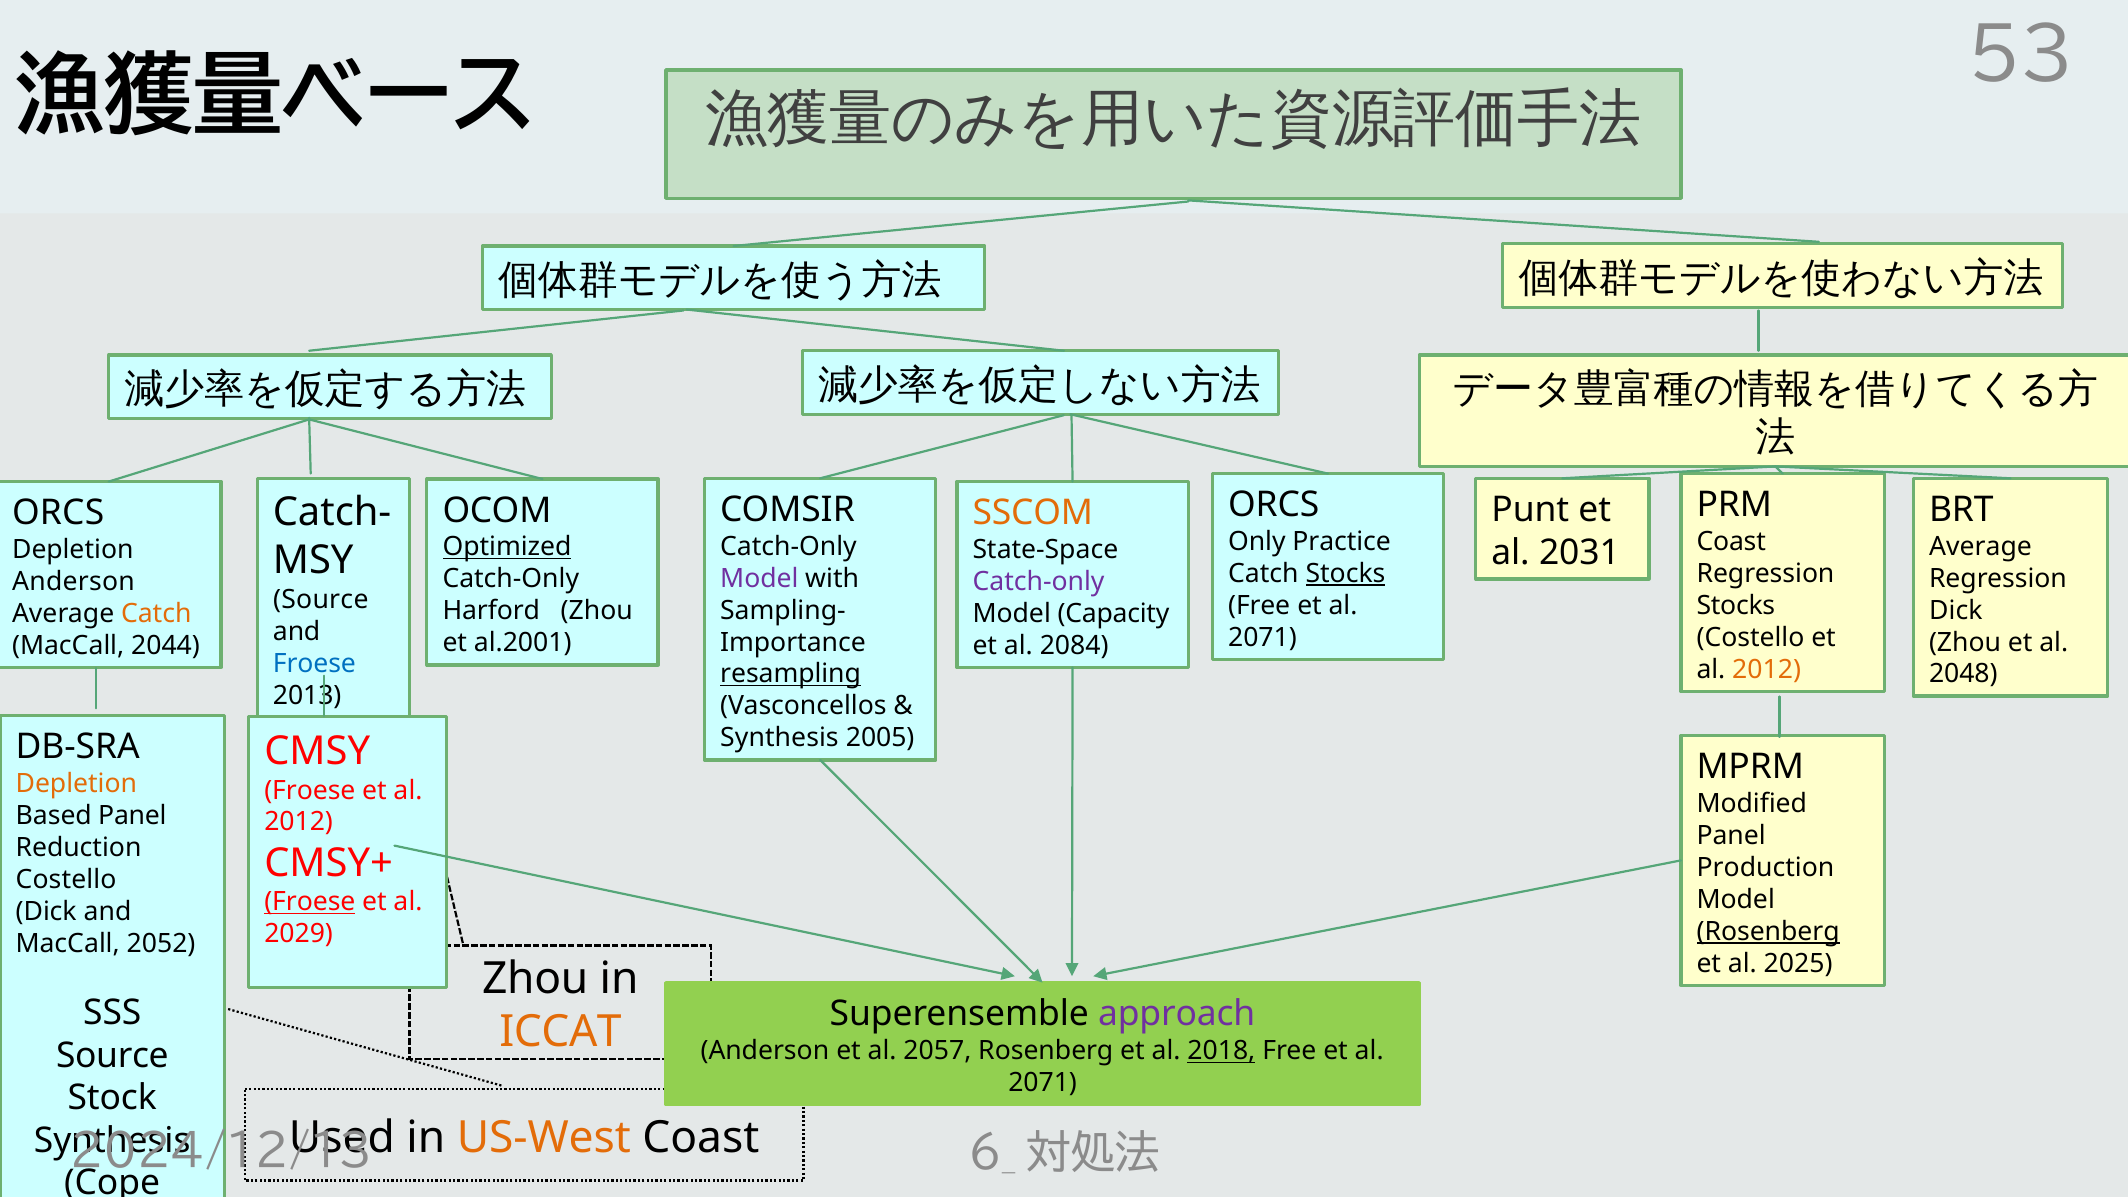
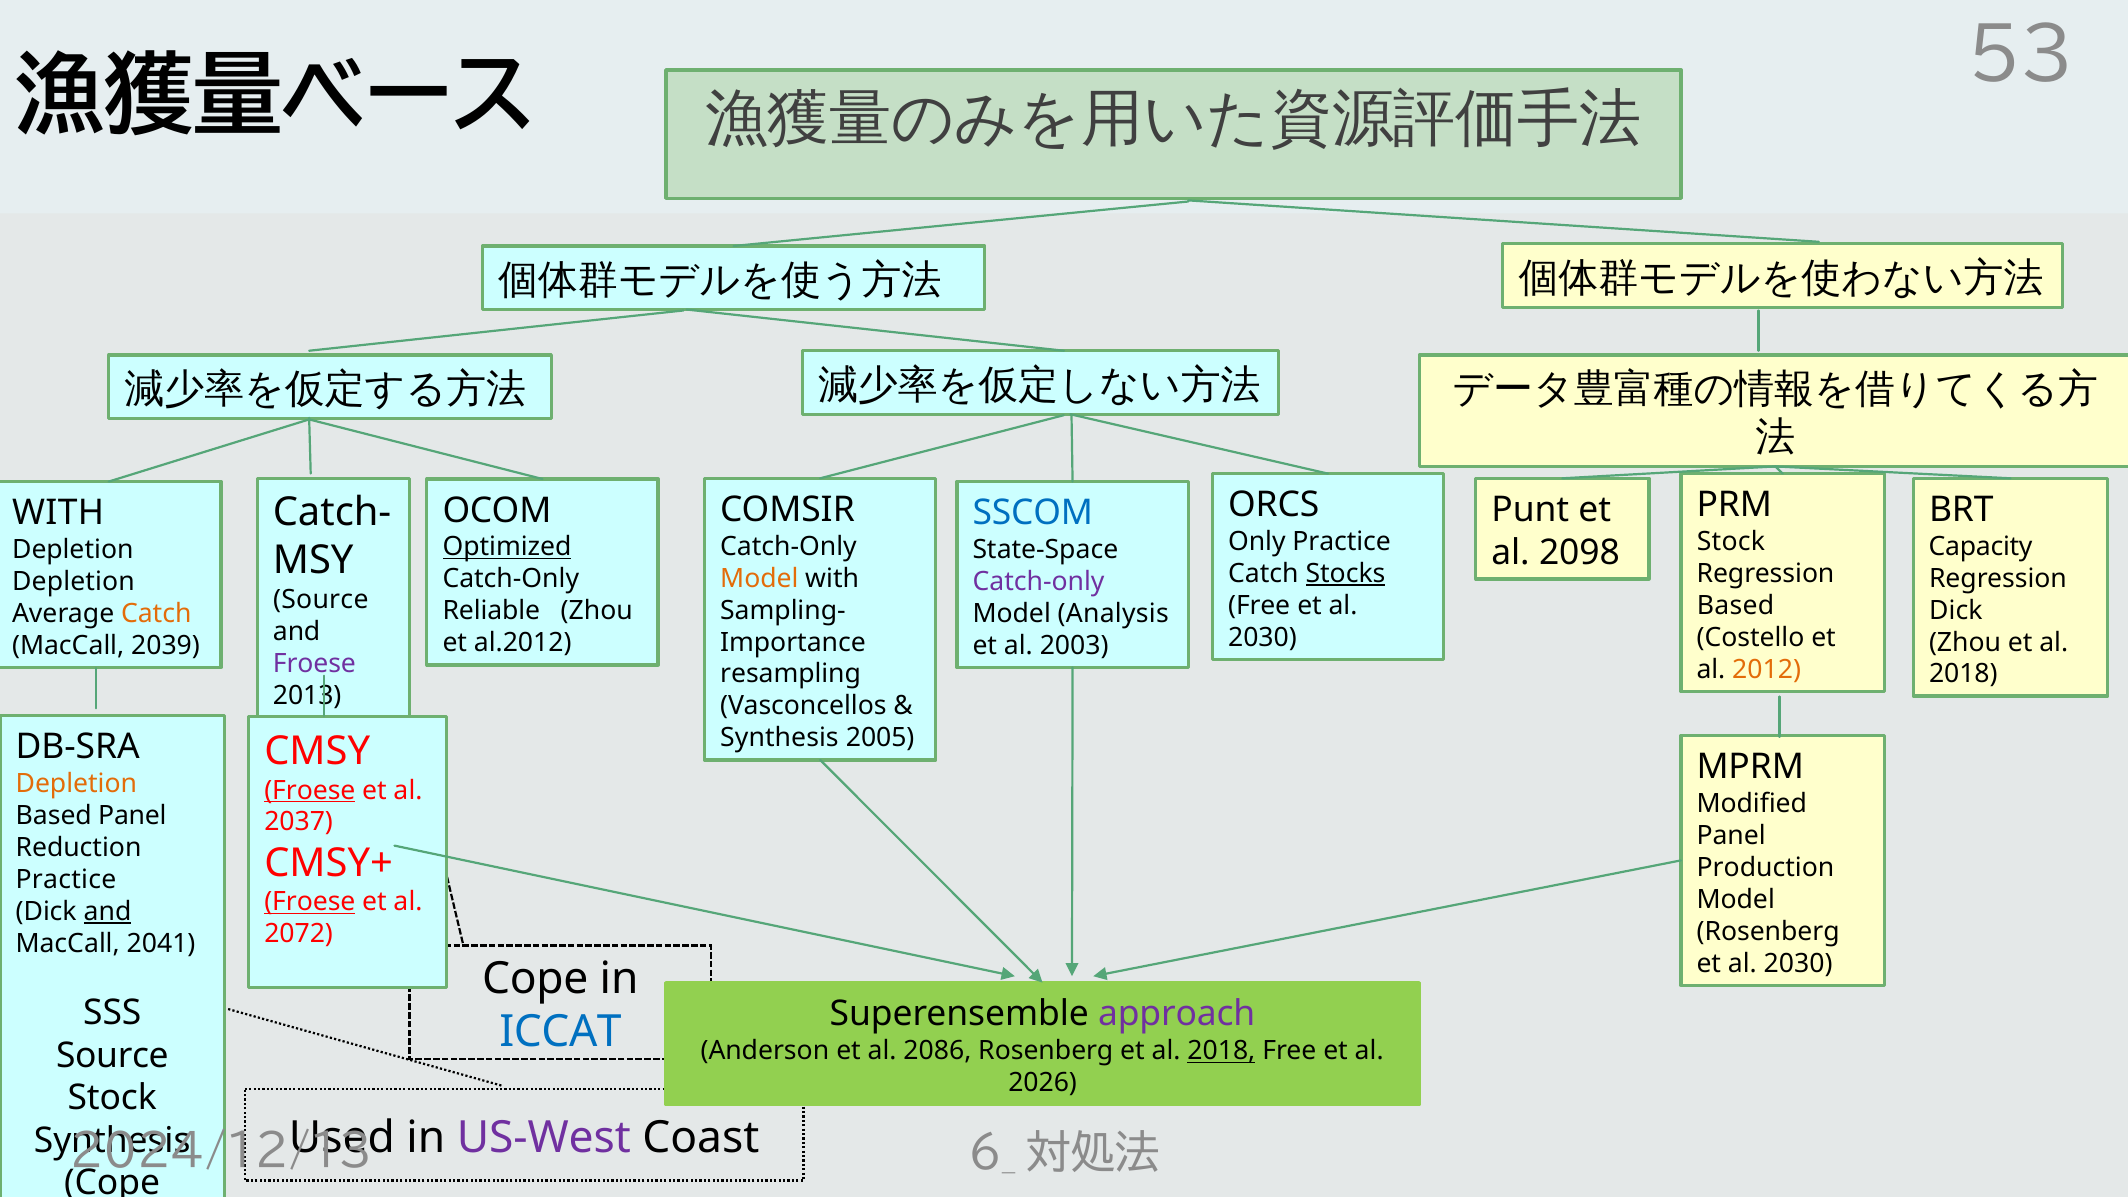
ORCS: ORCS -> WITH (58, 513)
SSCOM colour: orange -> blue (1033, 513)
Coast: Coast -> Stock (1731, 542)
Average: Average -> Capacity (1981, 546)
2031: 2031 -> 2098 (1579, 552)
Model colour: purple -> orange (759, 578)
Anderson: Anderson -> Depletion (74, 582)
Stocks: Stocks -> Based (1736, 606)
Harford: Harford -> Reliable (491, 611)
Capacity: Capacity -> Analysis (1113, 614)
2071: 2071 -> 2030 (1262, 638)
al.2001: al.2001 -> al.2012 (523, 643)
2044: 2044 -> 2039 (166, 646)
2084: 2084 -> 2003 (1074, 646)
Froese colour: blue -> purple (314, 663)
resampling underline: present -> none (791, 674)
2048: 2048 -> 2018 (1963, 674)
Froese underline: none -> present (310, 790)
2012: 2012 -> 2037 (299, 822)
Costello: Costello -> Practice (66, 879)
and underline: none -> present (108, 911)
Rosenberg underline: present -> none (1768, 931)
2029: 2029 -> 2072 (299, 934)
2052: 2052 -> 2041 (161, 943)
2025: 2025 -> 2030 (1798, 963)
Zhou: Zhou -> Cope (535, 979)
ICCAT colour: orange -> blue (560, 1032)
2057: 2057 -> 2086 (937, 1051)
2071: 2071 -> 2026 (1043, 1083)
US-West colour: orange -> purple (544, 1138)
